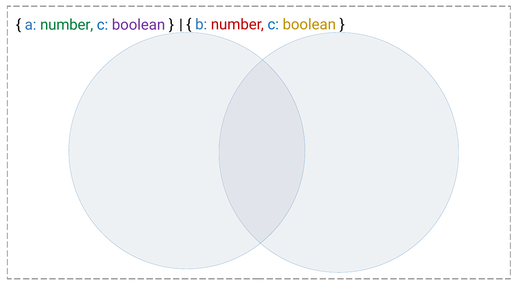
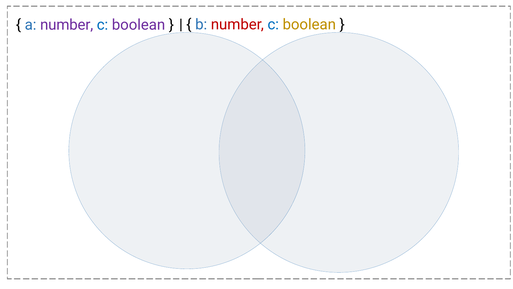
number colour: green -> purple (67, 25)
